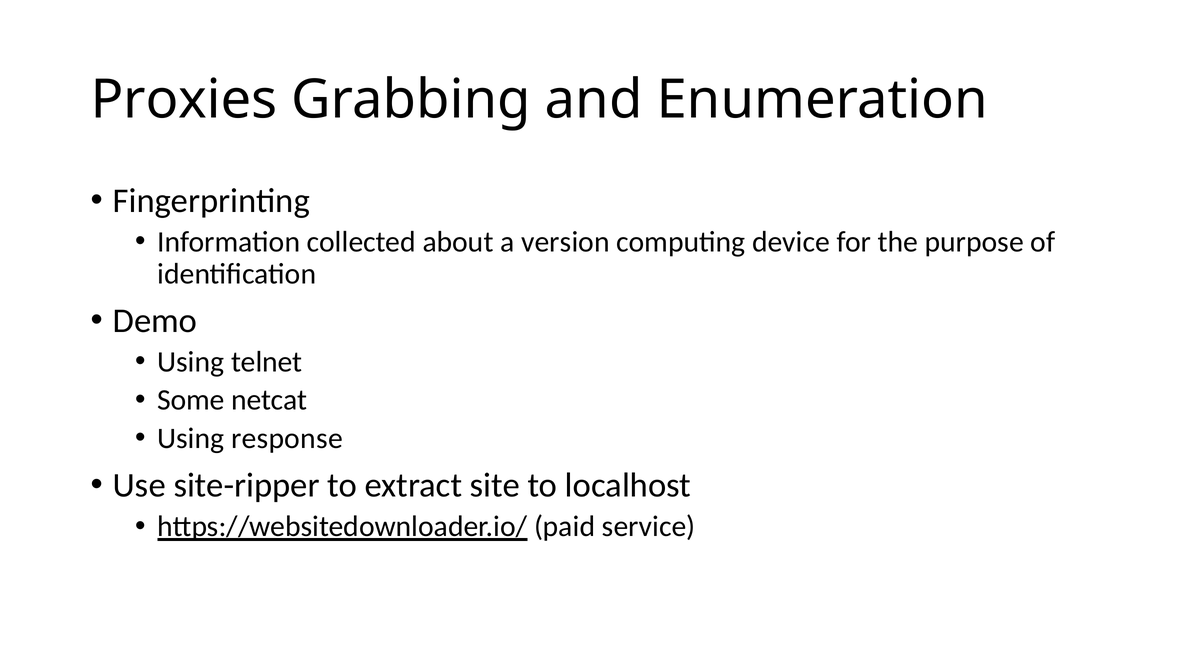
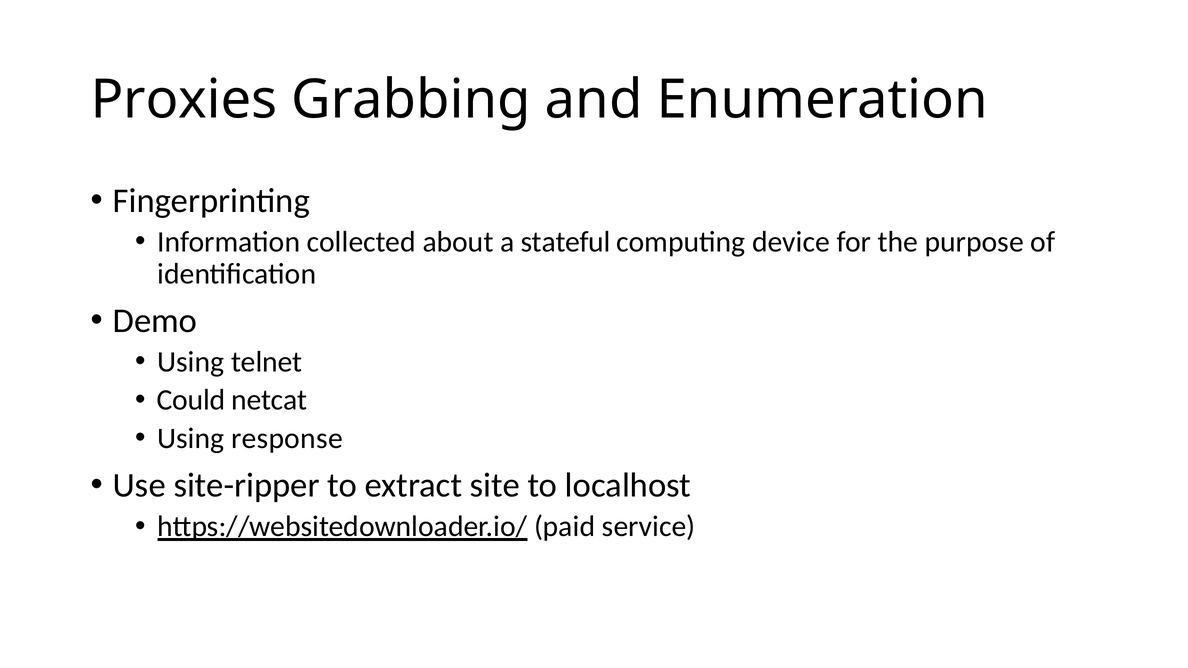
version: version -> stateful (566, 242)
Some: Some -> Could (191, 400)
